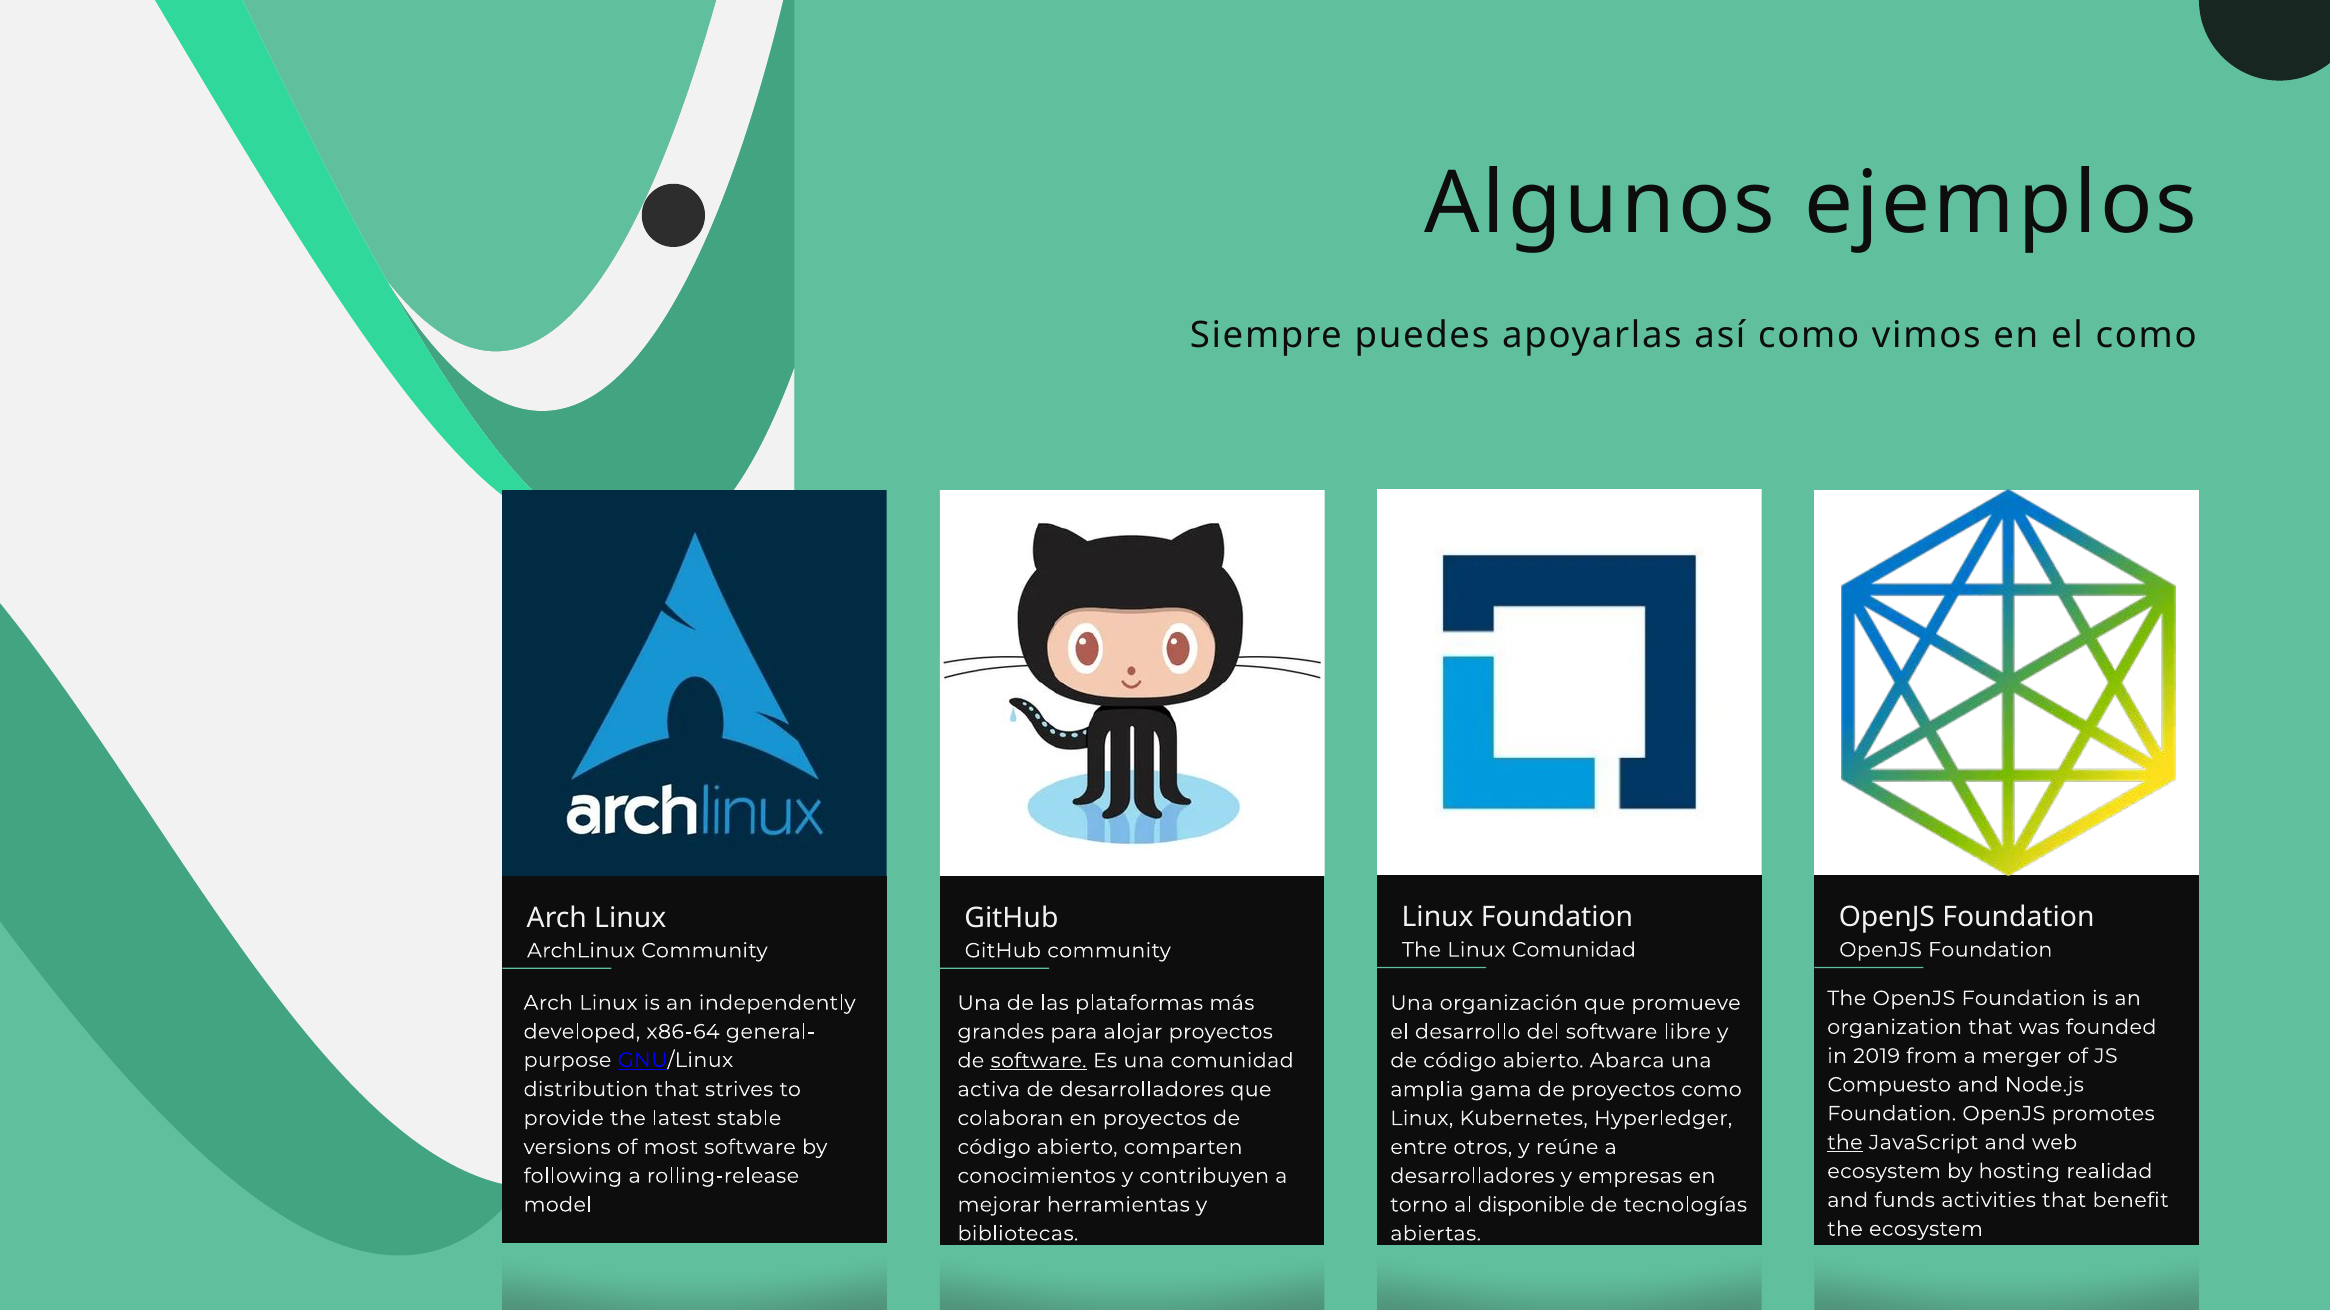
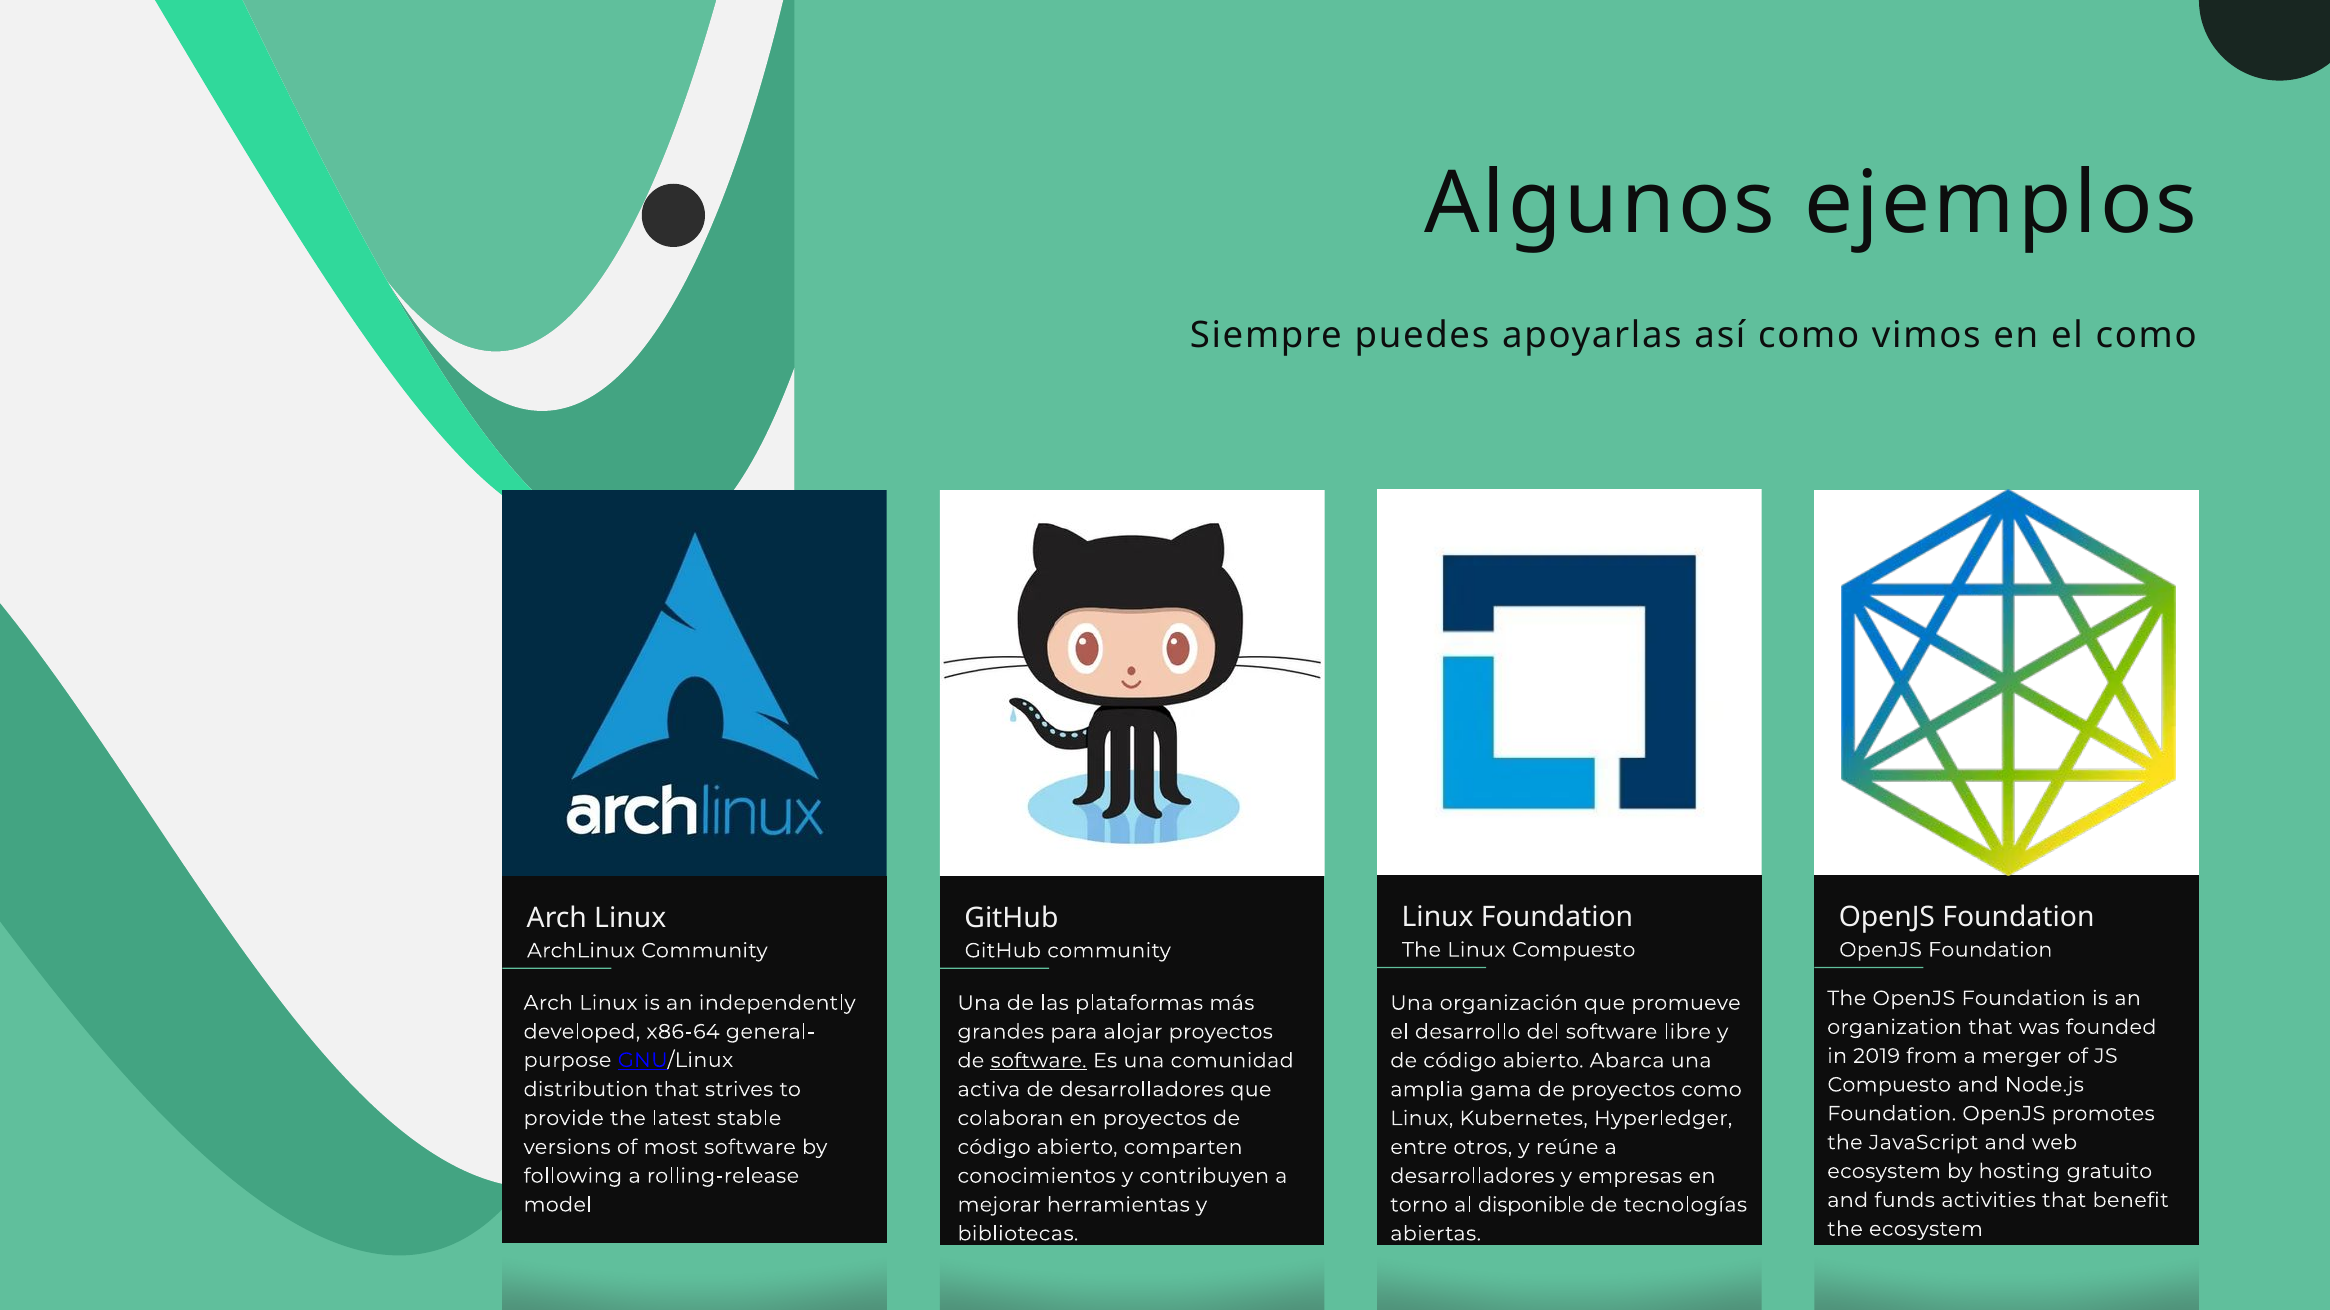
Linux Comunidad: Comunidad -> Compuesto (1574, 950)
the underline: present -> none (1845, 1143)
realidad: realidad -> gratuito (2109, 1172)
